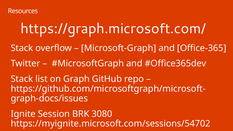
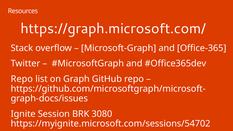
Stack: Stack -> Repo (22, 79)
